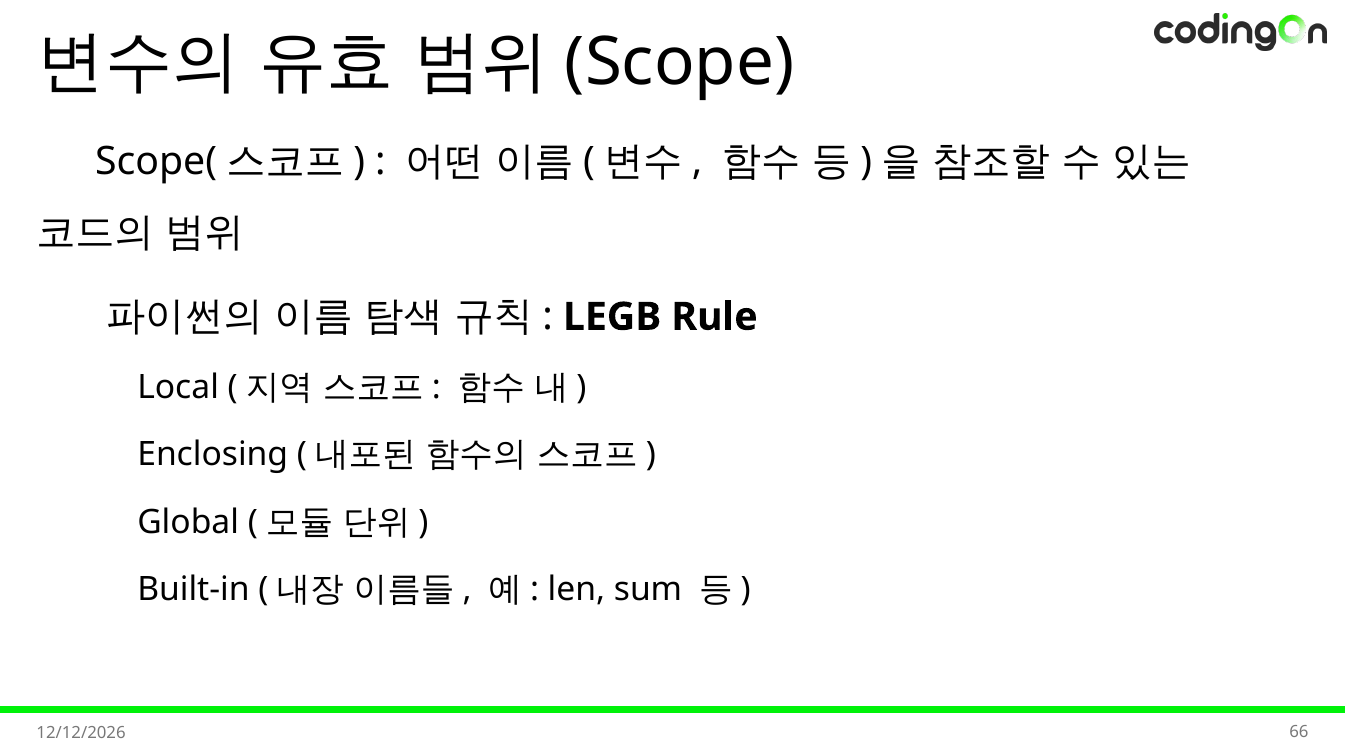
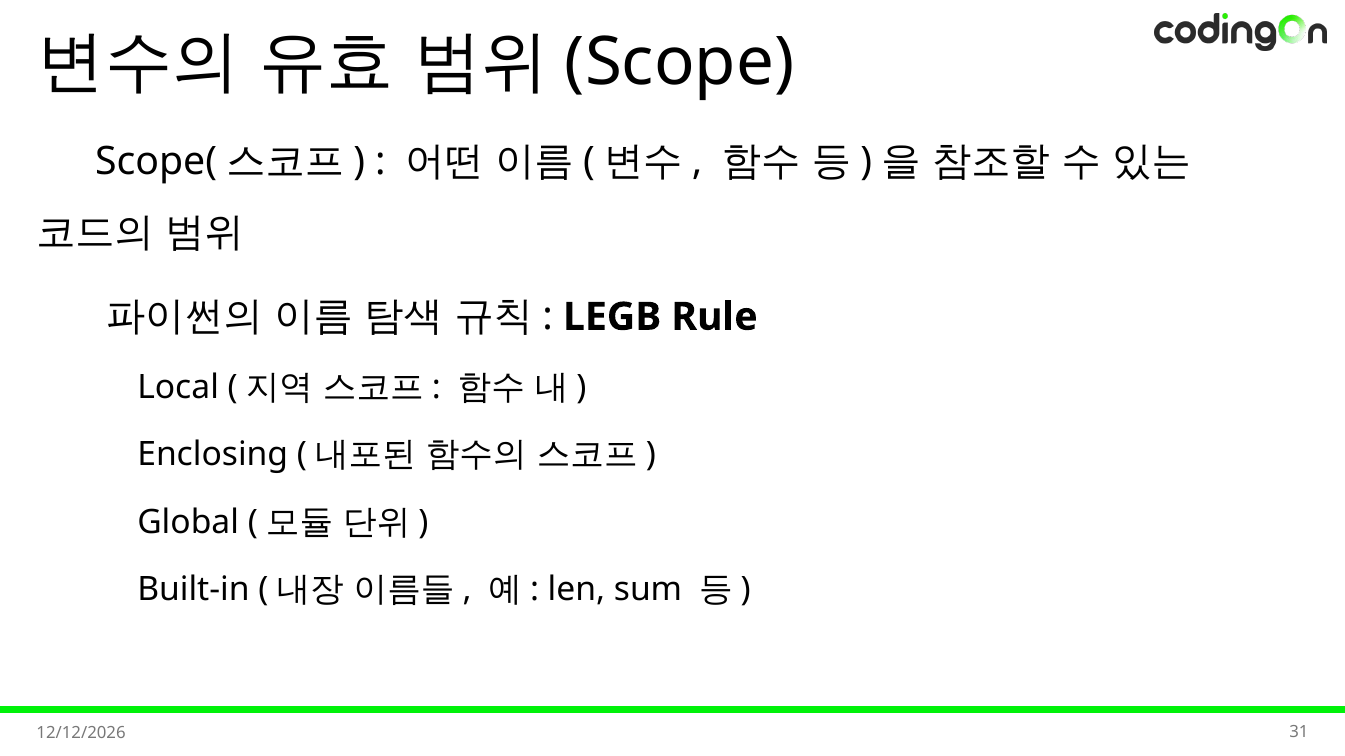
66: 66 -> 31 (1299, 733)
